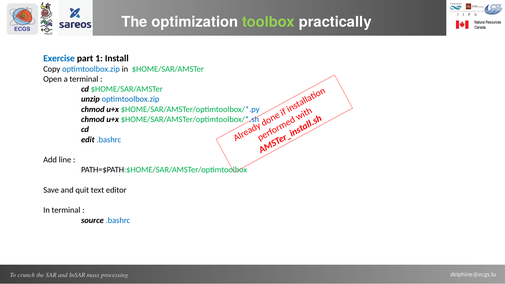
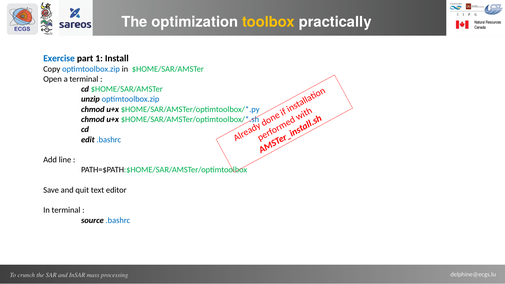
toolbox colour: light green -> yellow (268, 22)
